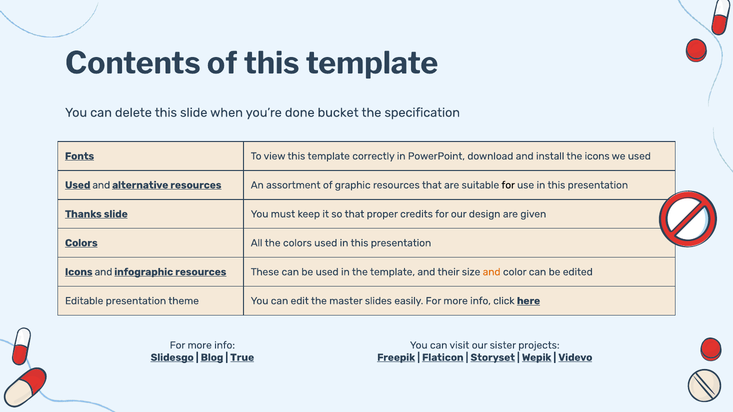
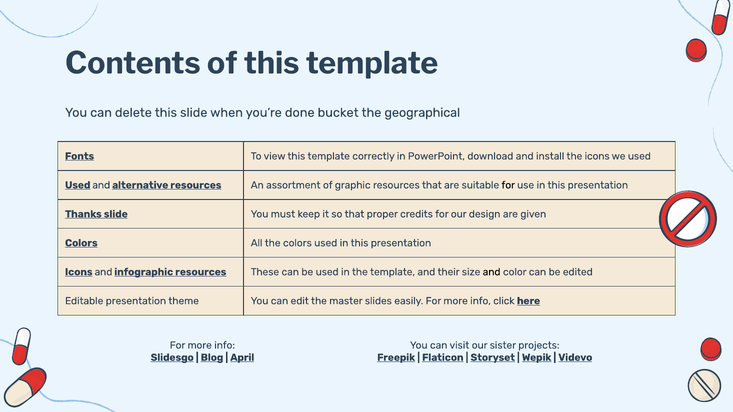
specification: specification -> geographical (422, 113)
and colour: orange -> black (492, 272)
True: True -> April (242, 358)
